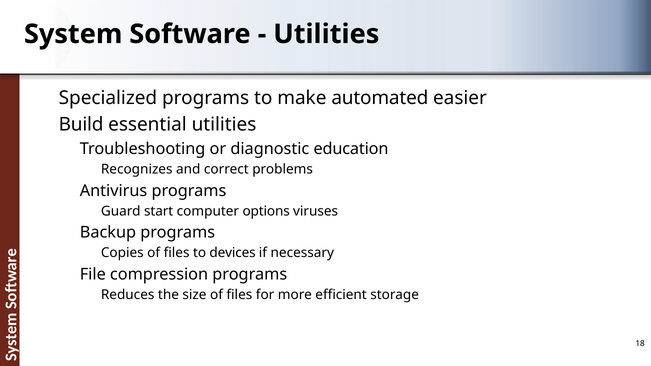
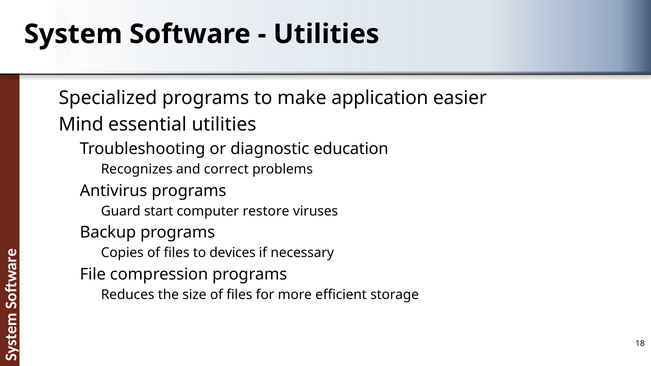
automated: automated -> application (380, 98)
Build: Build -> Mind (81, 125)
options: options -> restore (266, 211)
